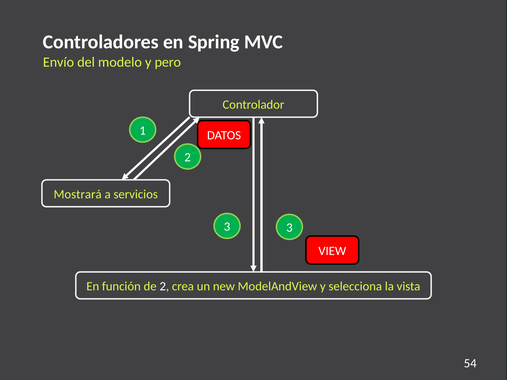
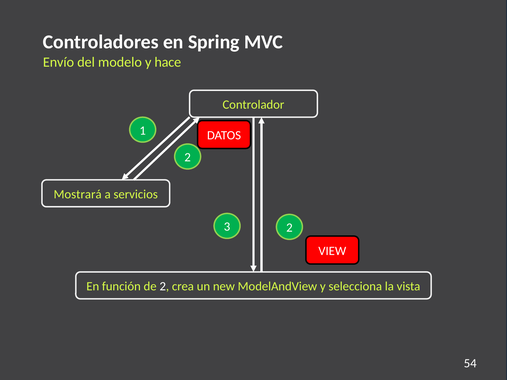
pero: pero -> hace (168, 62)
3 3: 3 -> 2 (289, 228)
